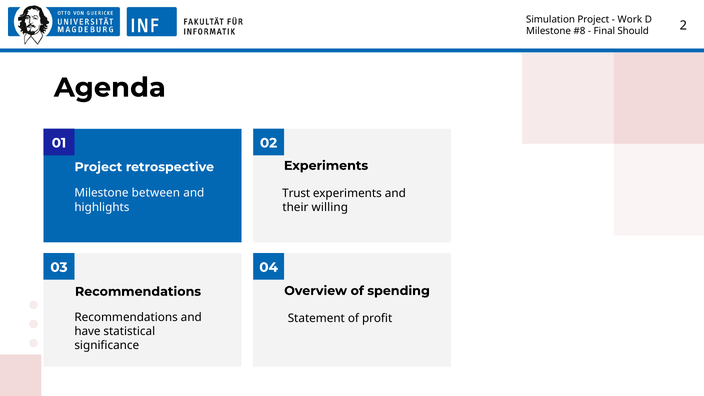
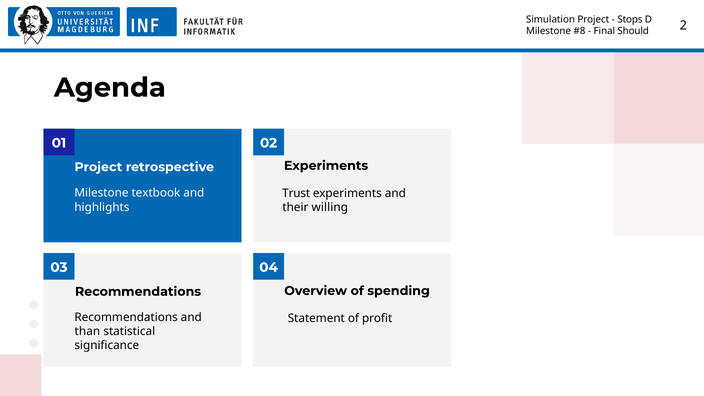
Work: Work -> Stops (630, 19)
between: between -> textbook (156, 193)
have: have -> than (87, 332)
